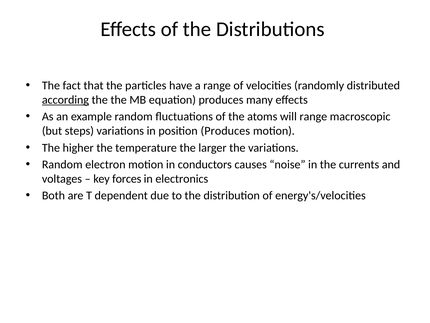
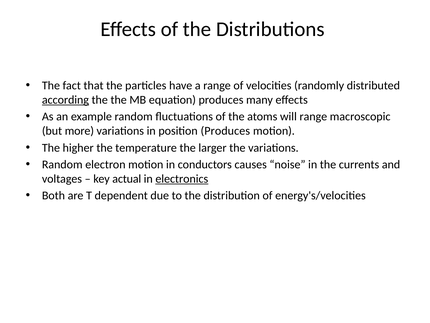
steps: steps -> more (79, 131)
forces: forces -> actual (127, 179)
electronics underline: none -> present (182, 179)
